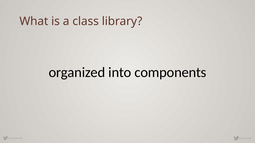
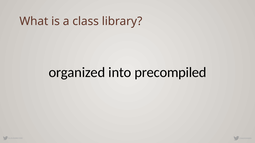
components: components -> precompiled (170, 73)
